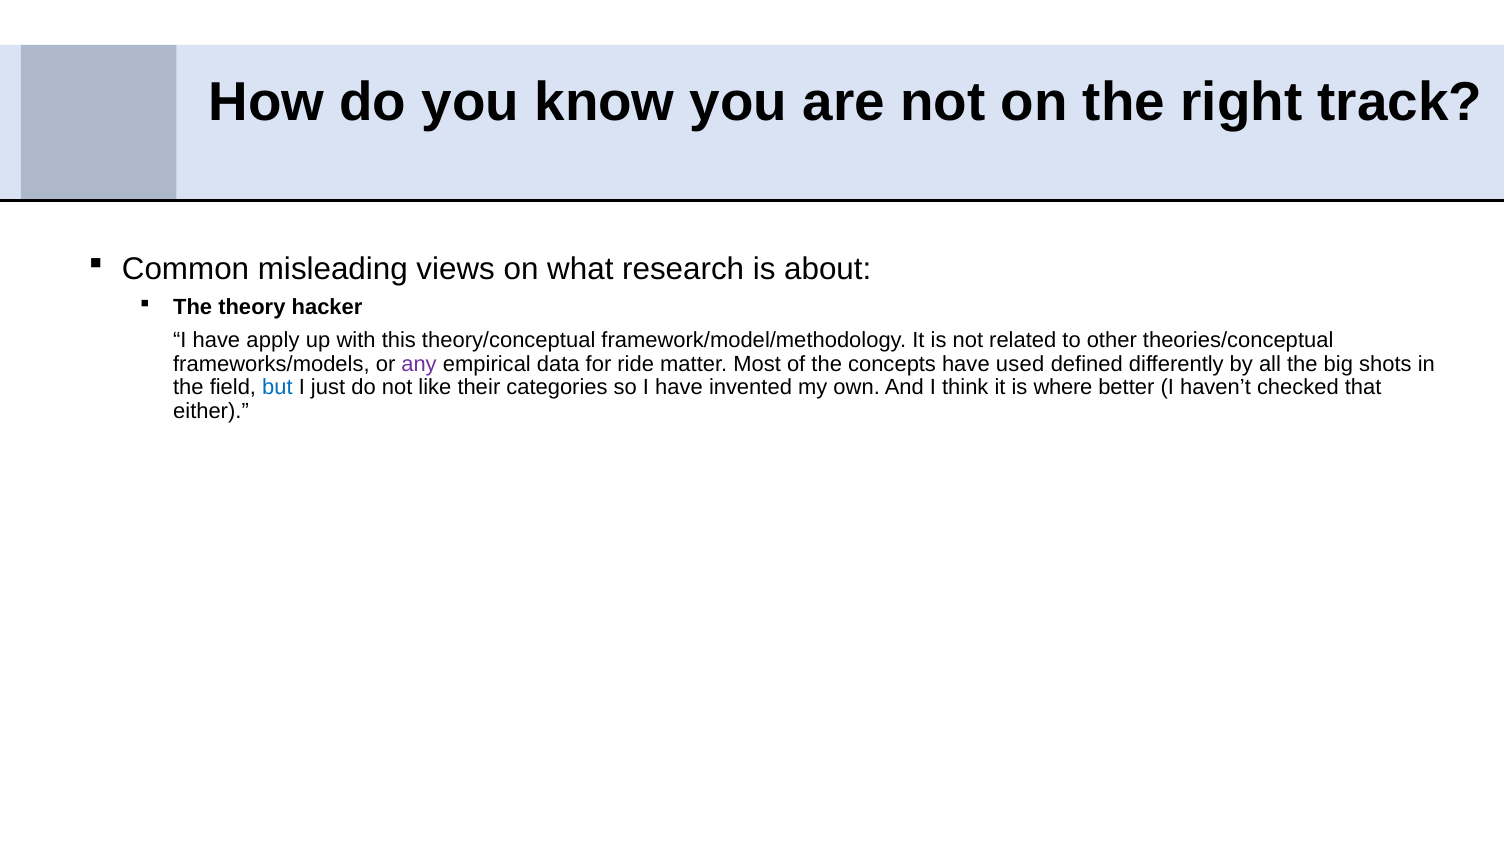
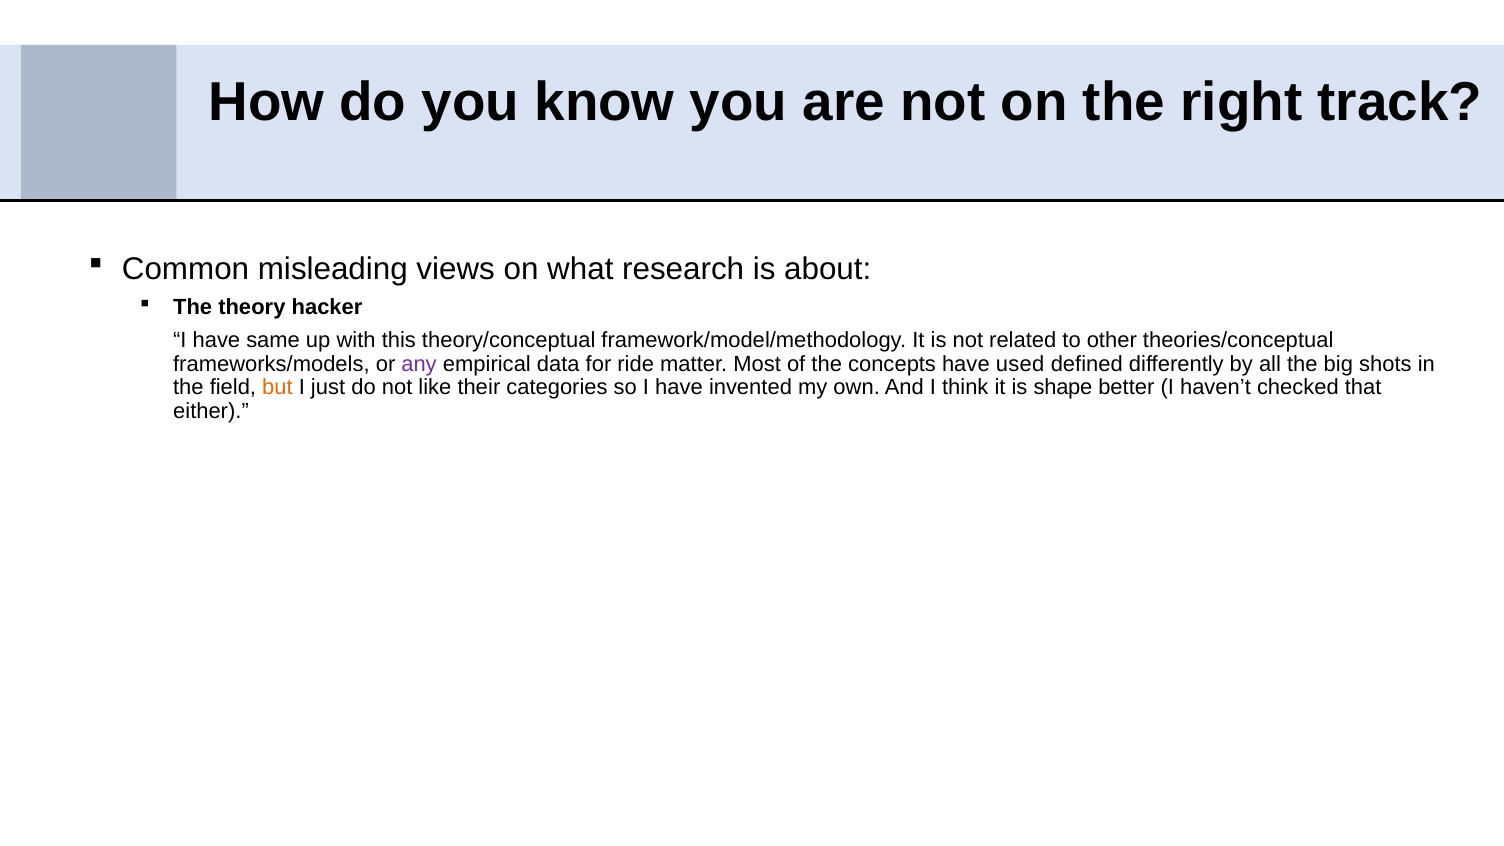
apply: apply -> same (273, 340)
but colour: blue -> orange (277, 388)
where: where -> shape (1063, 388)
